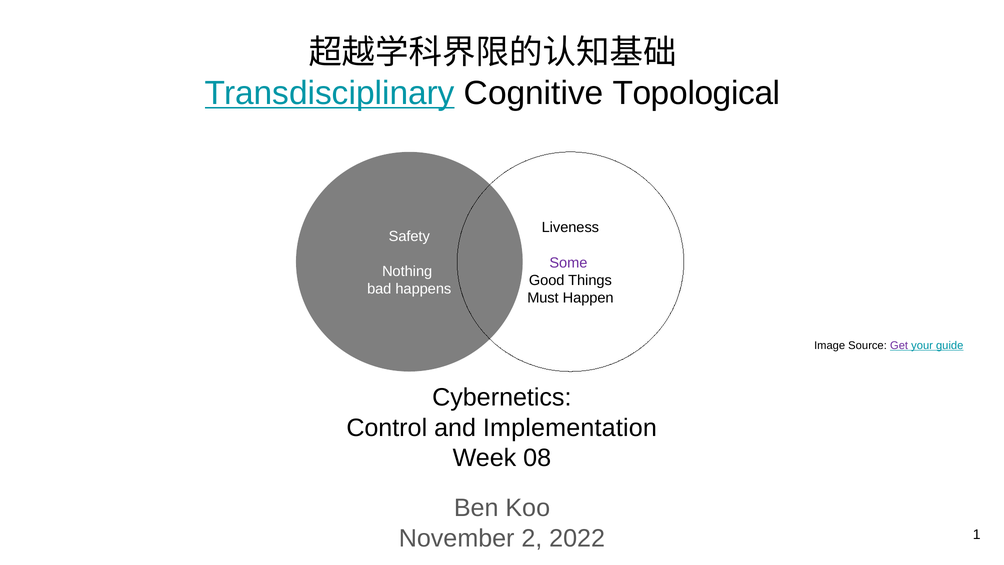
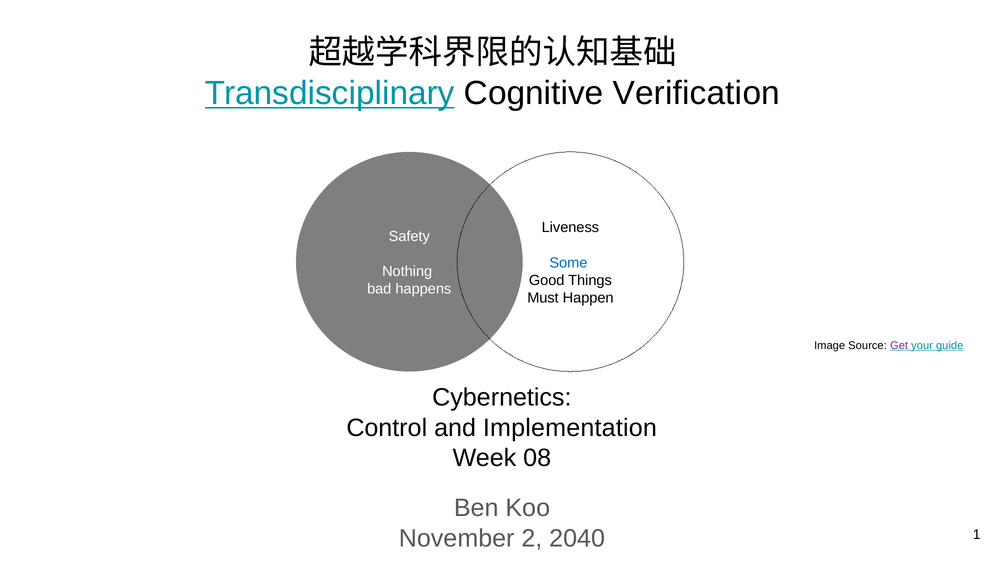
Topological: Topological -> Verification (696, 93)
Some colour: purple -> blue (568, 263)
2022: 2022 -> 2040 (577, 538)
